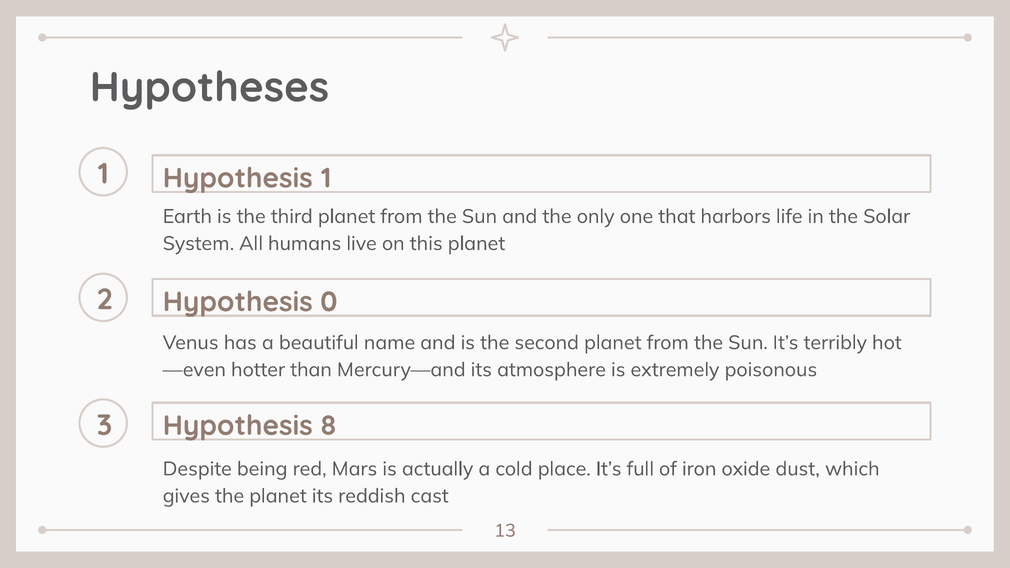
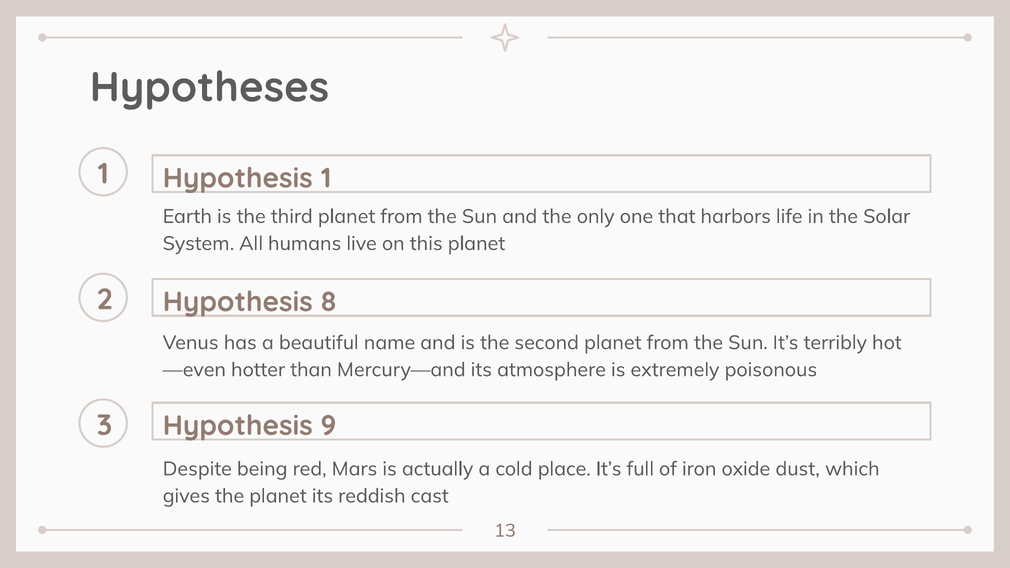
0: 0 -> 8 (329, 302)
8: 8 -> 9 (328, 426)
